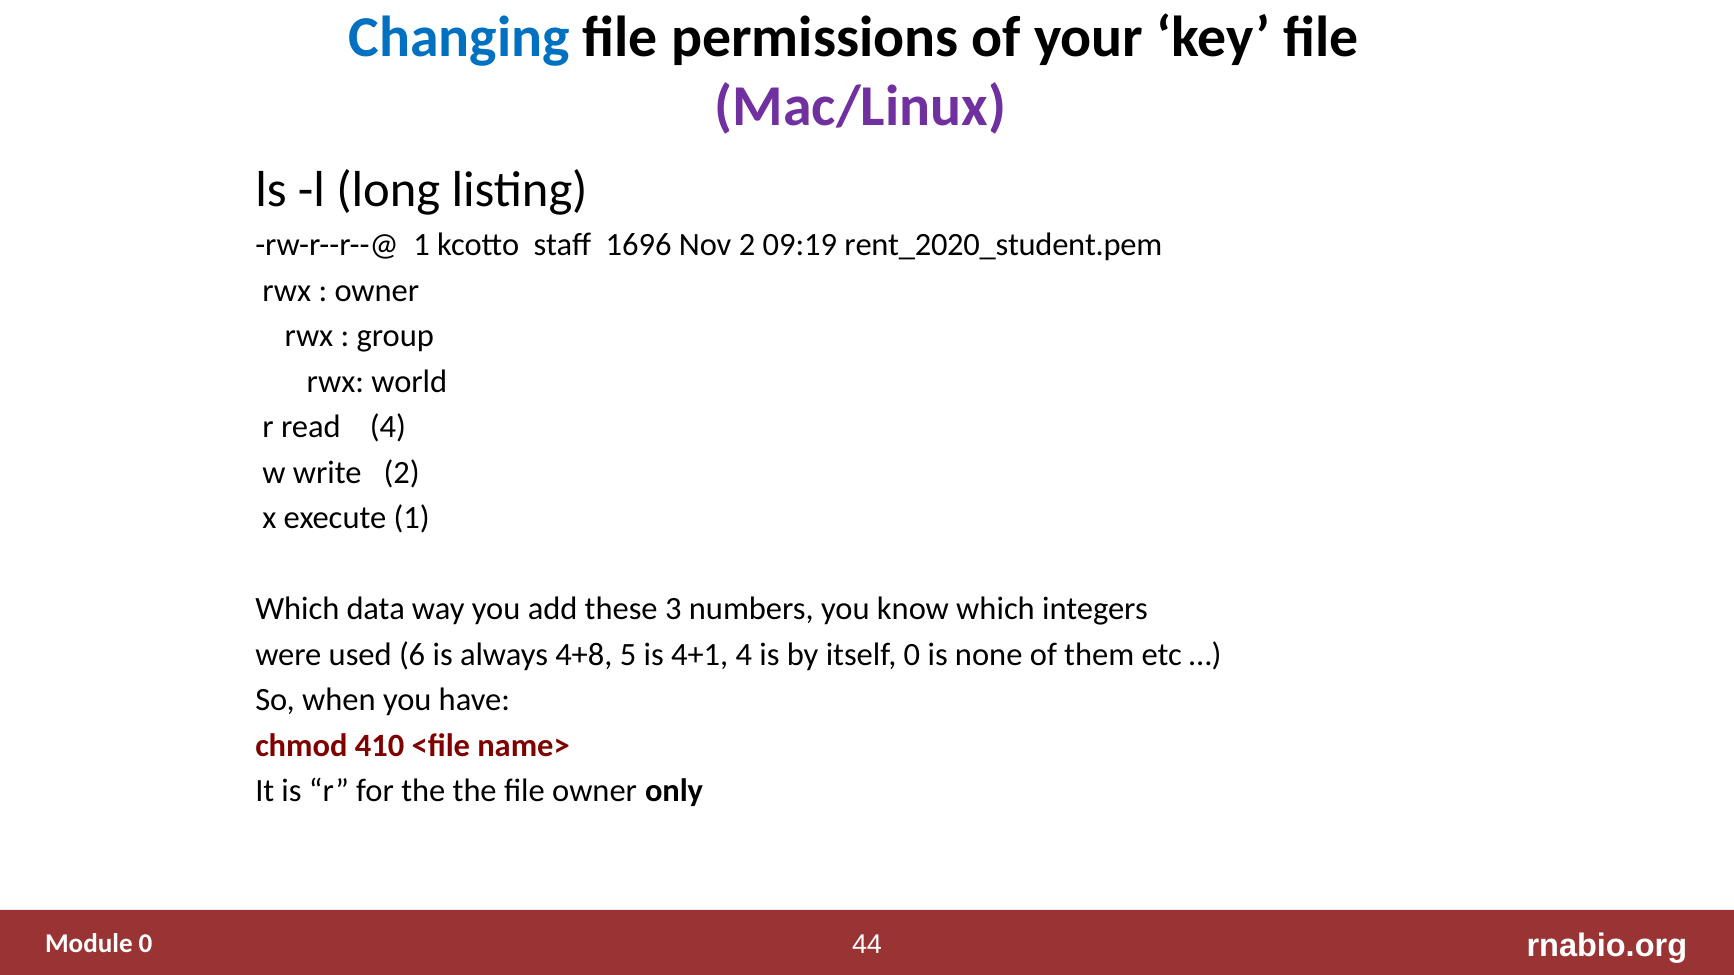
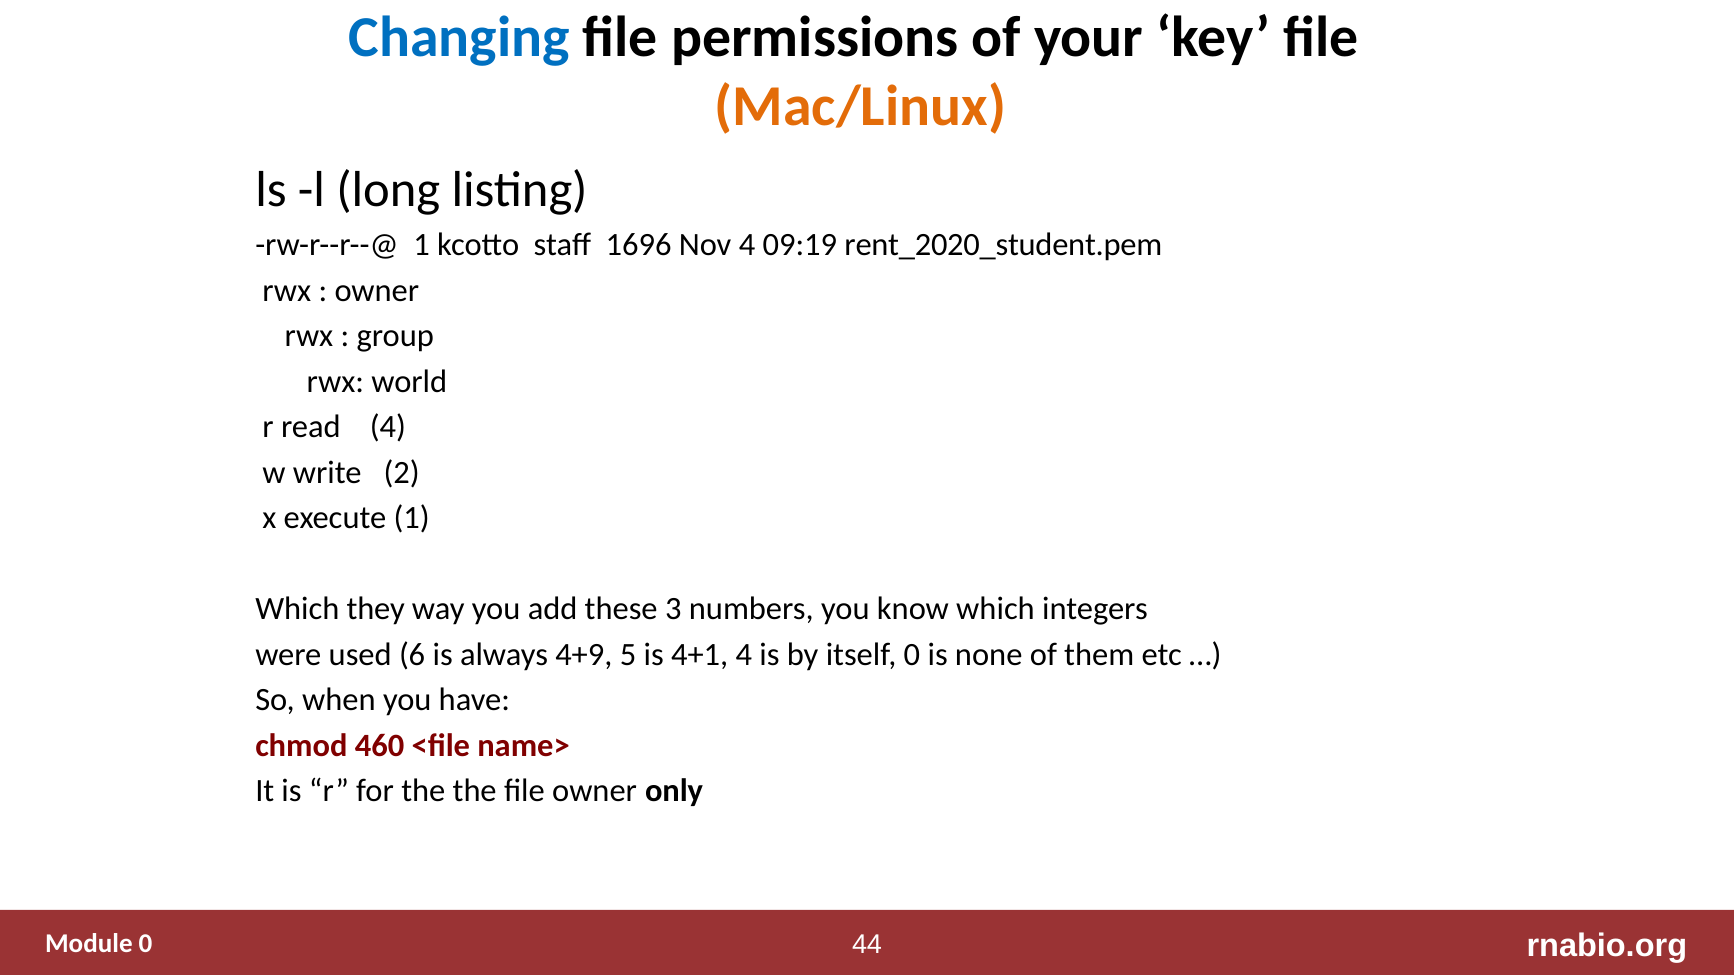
Mac/Linux colour: purple -> orange (860, 106)
Nov 2: 2 -> 4 (747, 245)
data: data -> they (376, 609)
4+8: 4+8 -> 4+9 (584, 655)
410: 410 -> 460 (380, 746)
